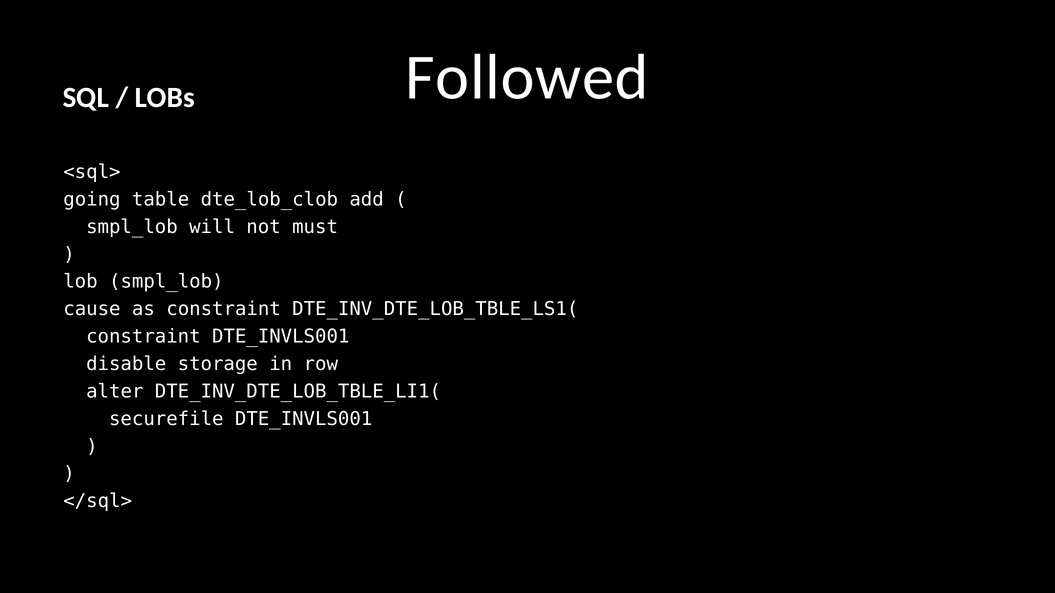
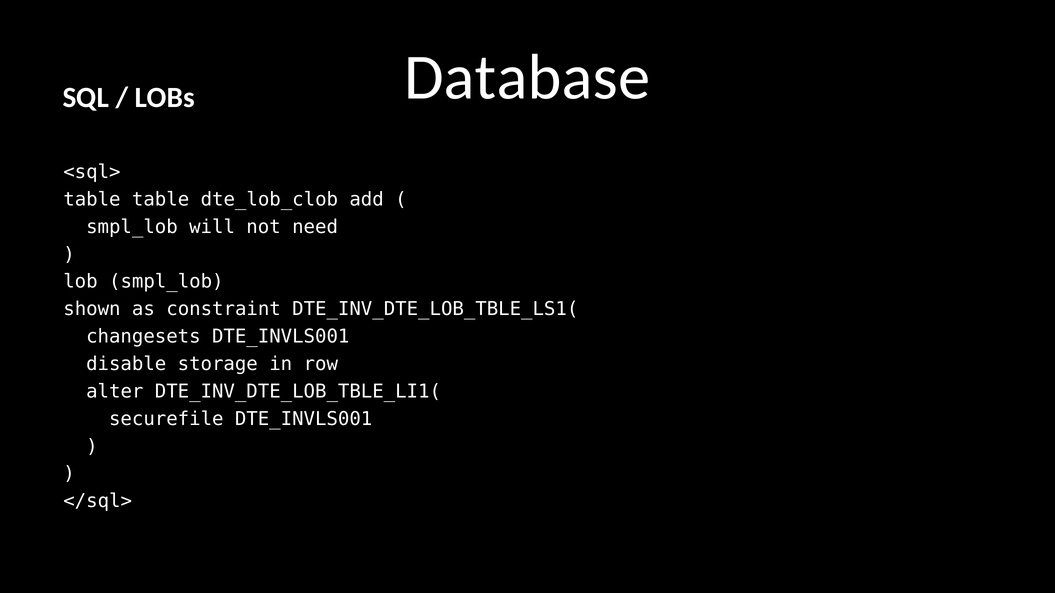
Followed: Followed -> Database (527, 78)
going: going -> table (92, 200)
must: must -> need (315, 227)
cause: cause -> shown (92, 309)
constraint: constraint -> changesets (143, 337)
